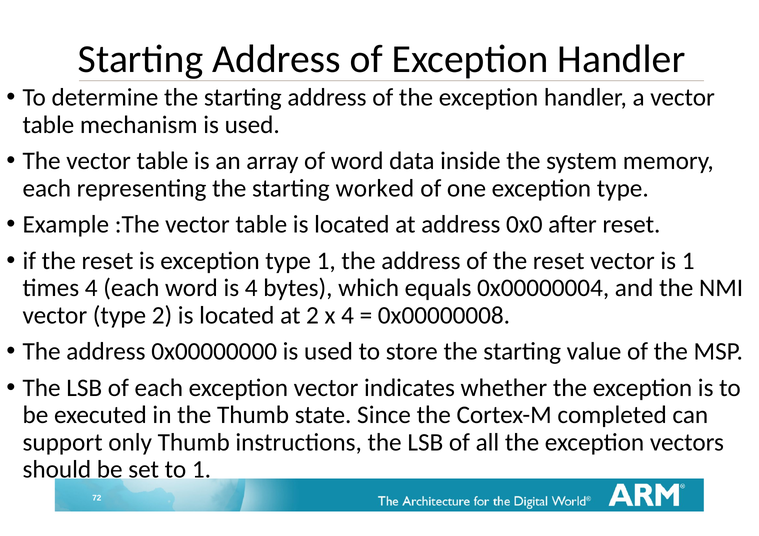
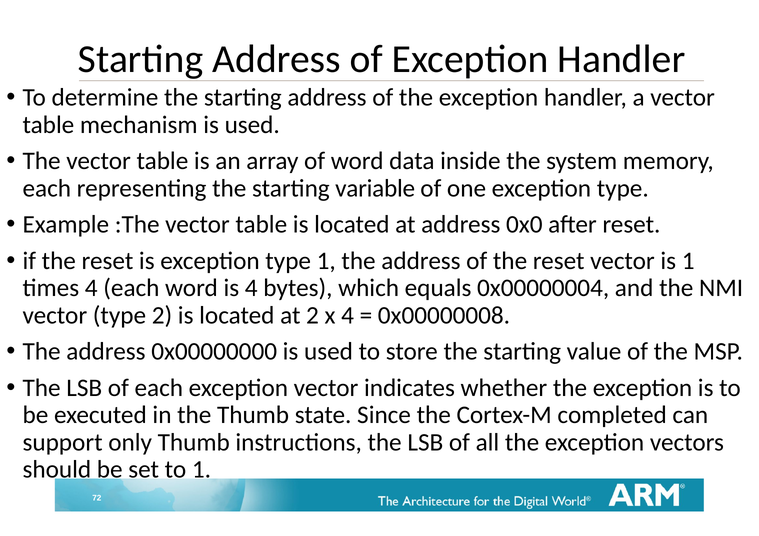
worked: worked -> variable (375, 188)
